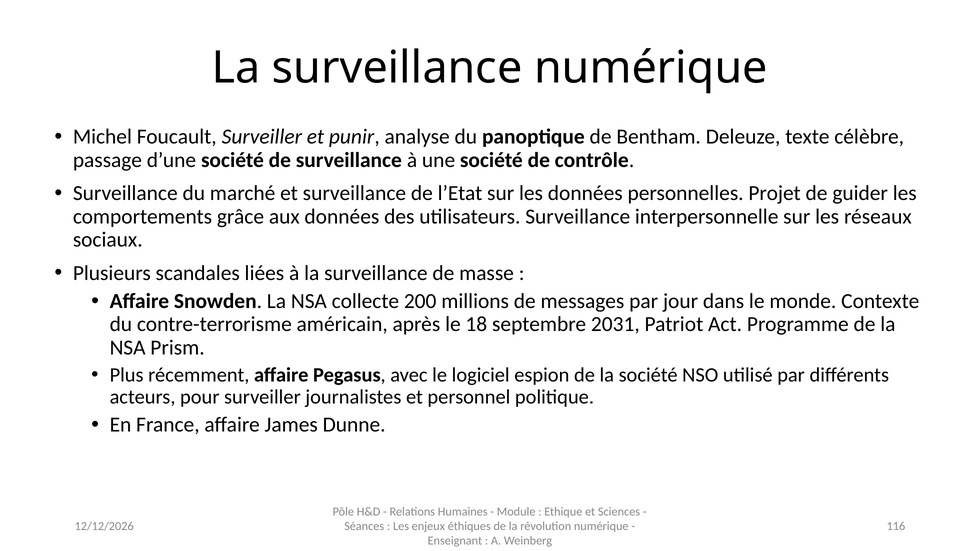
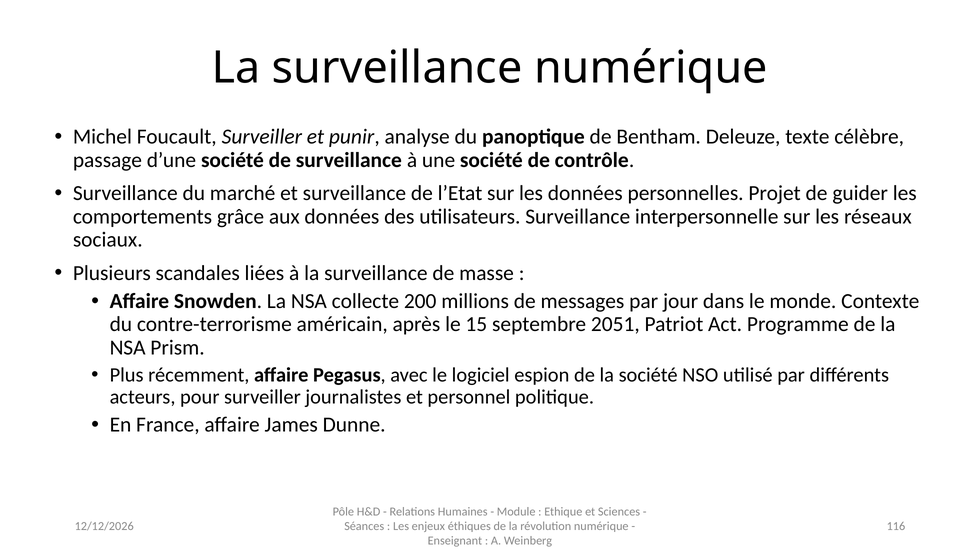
18: 18 -> 15 (476, 324)
2031: 2031 -> 2051 (615, 324)
